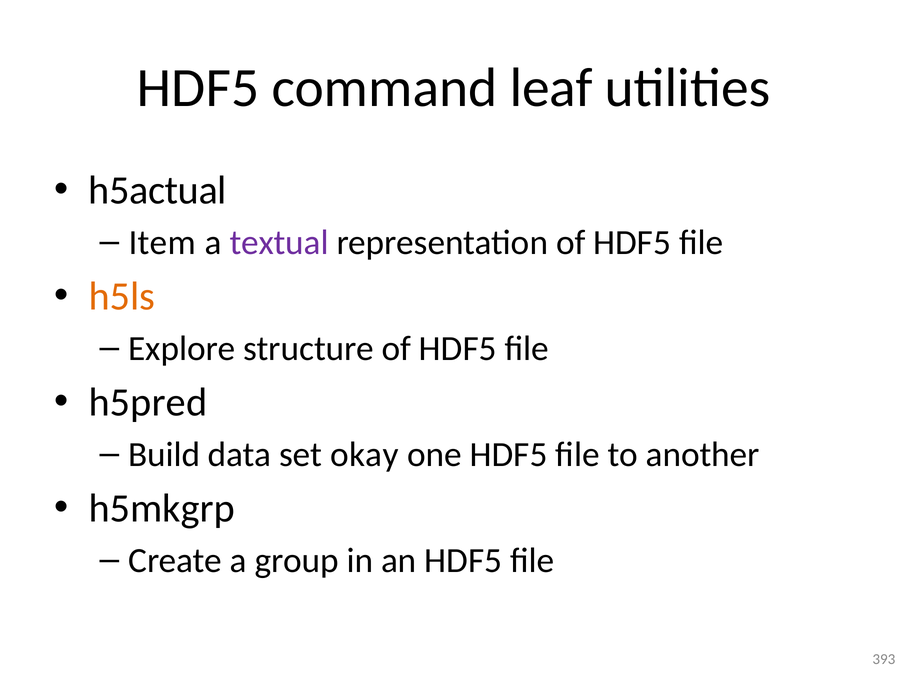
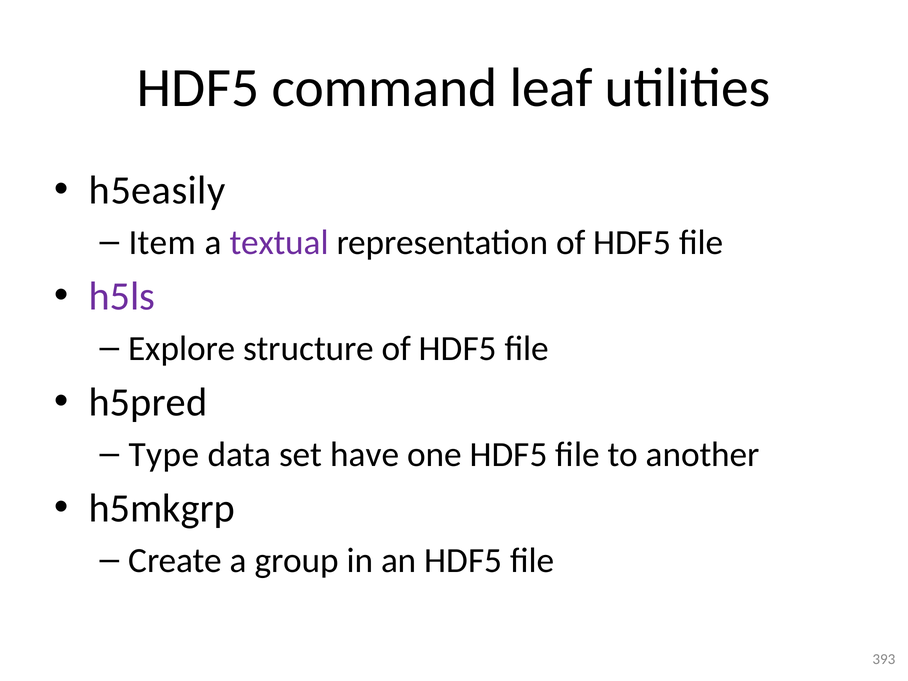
h5actual: h5actual -> h5easily (157, 190)
h5ls colour: orange -> purple (122, 296)
Build: Build -> Type (164, 455)
okay: okay -> have (365, 455)
